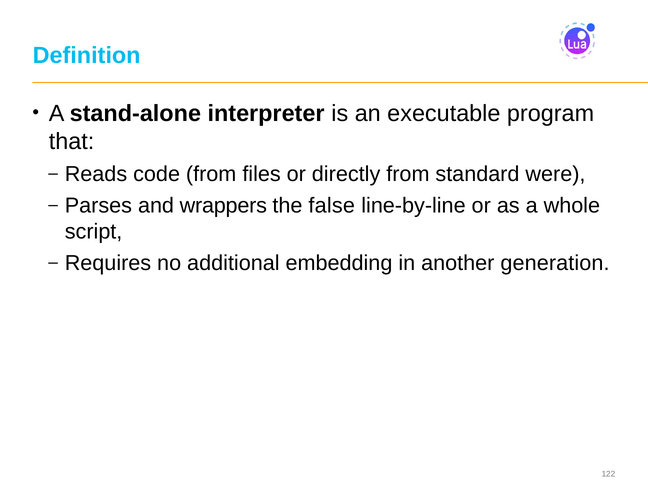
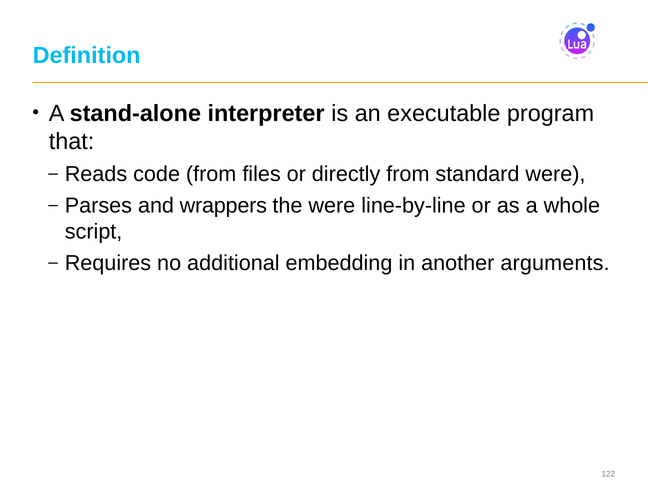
the false: false -> were (332, 206)
generation: generation -> arguments (555, 263)
